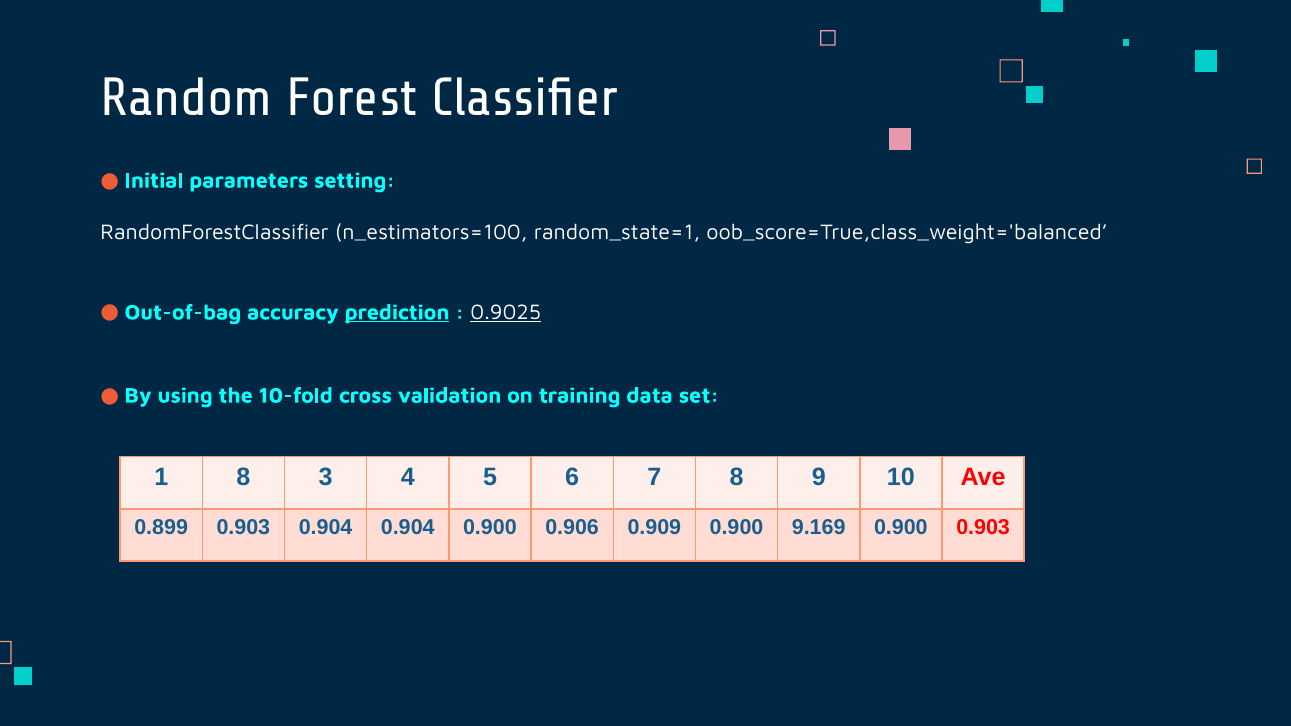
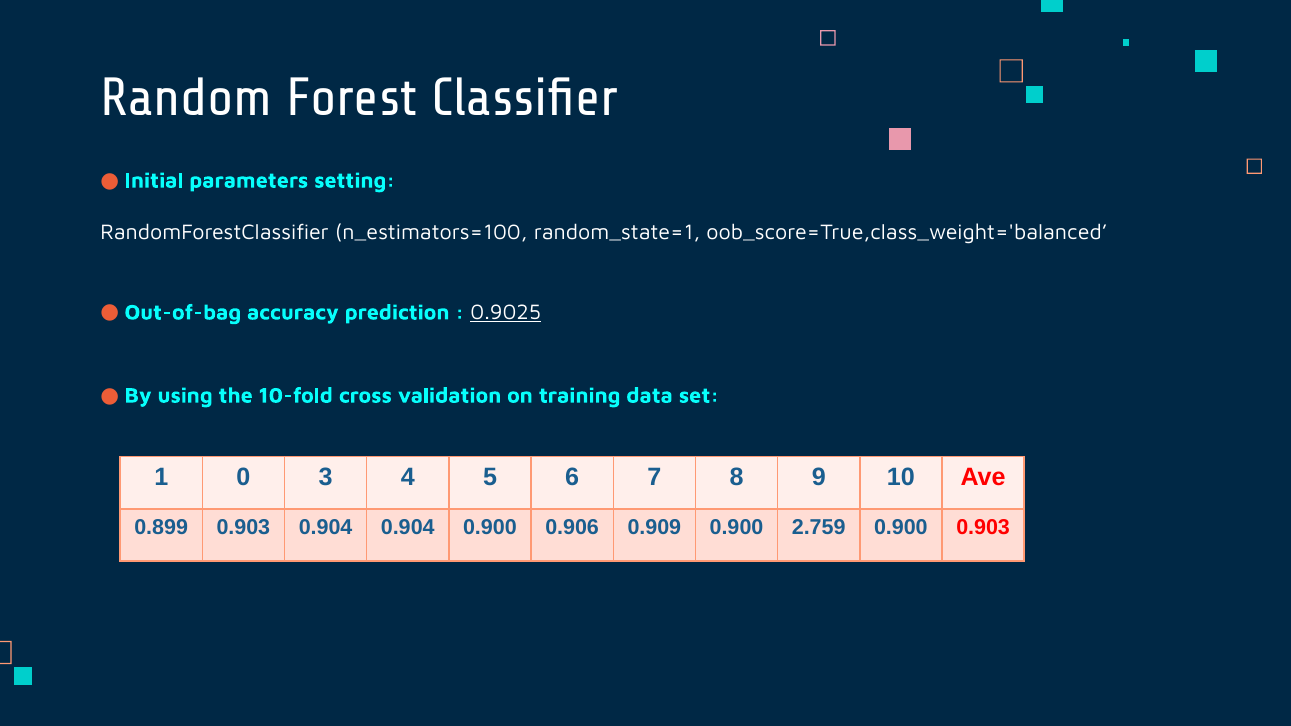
prediction underline: present -> none (397, 312)
1 8: 8 -> 0 (243, 478)
9.169: 9.169 -> 2.759 (819, 528)
